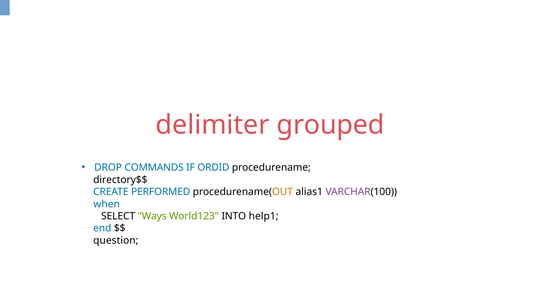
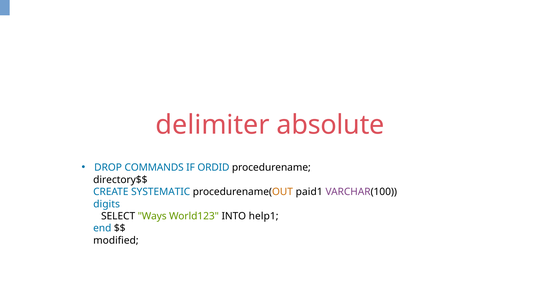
grouped: grouped -> absolute (331, 125)
PERFORMED: PERFORMED -> SYSTEMATIC (161, 192)
alias1: alias1 -> paid1 (309, 192)
when: when -> digits (107, 204)
question: question -> modified (116, 240)
